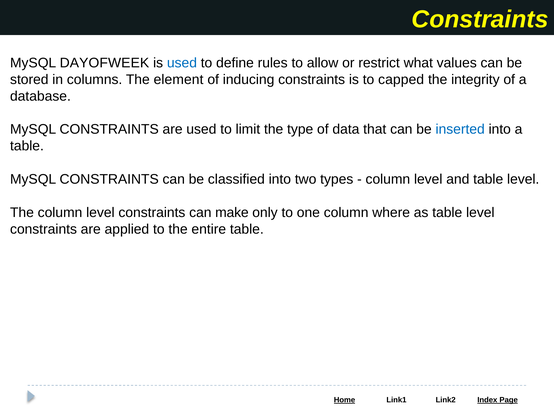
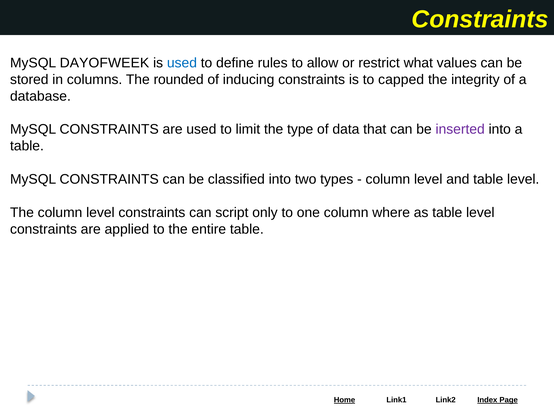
element: element -> rounded (179, 79)
inserted colour: blue -> purple (460, 129)
make: make -> script (232, 212)
